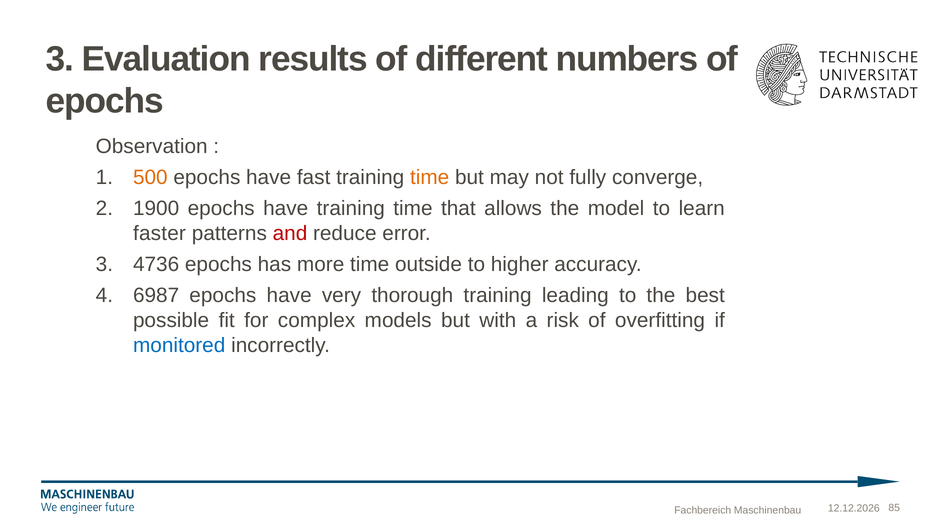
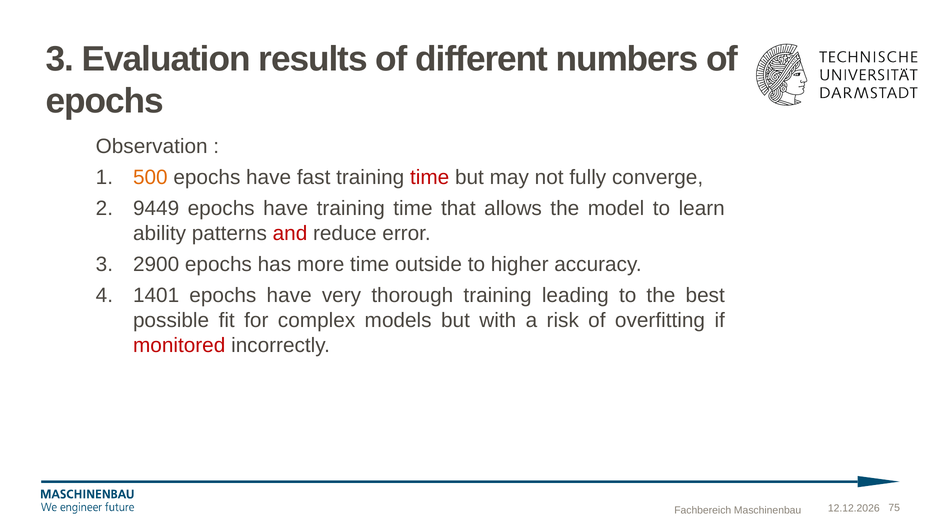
time colour: orange -> red (430, 177)
1900: 1900 -> 9449 (156, 209)
faster: faster -> ability (160, 233)
4736: 4736 -> 2900 (156, 265)
6987: 6987 -> 1401 (156, 296)
monitored colour: blue -> red (179, 346)
85: 85 -> 75 (894, 508)
